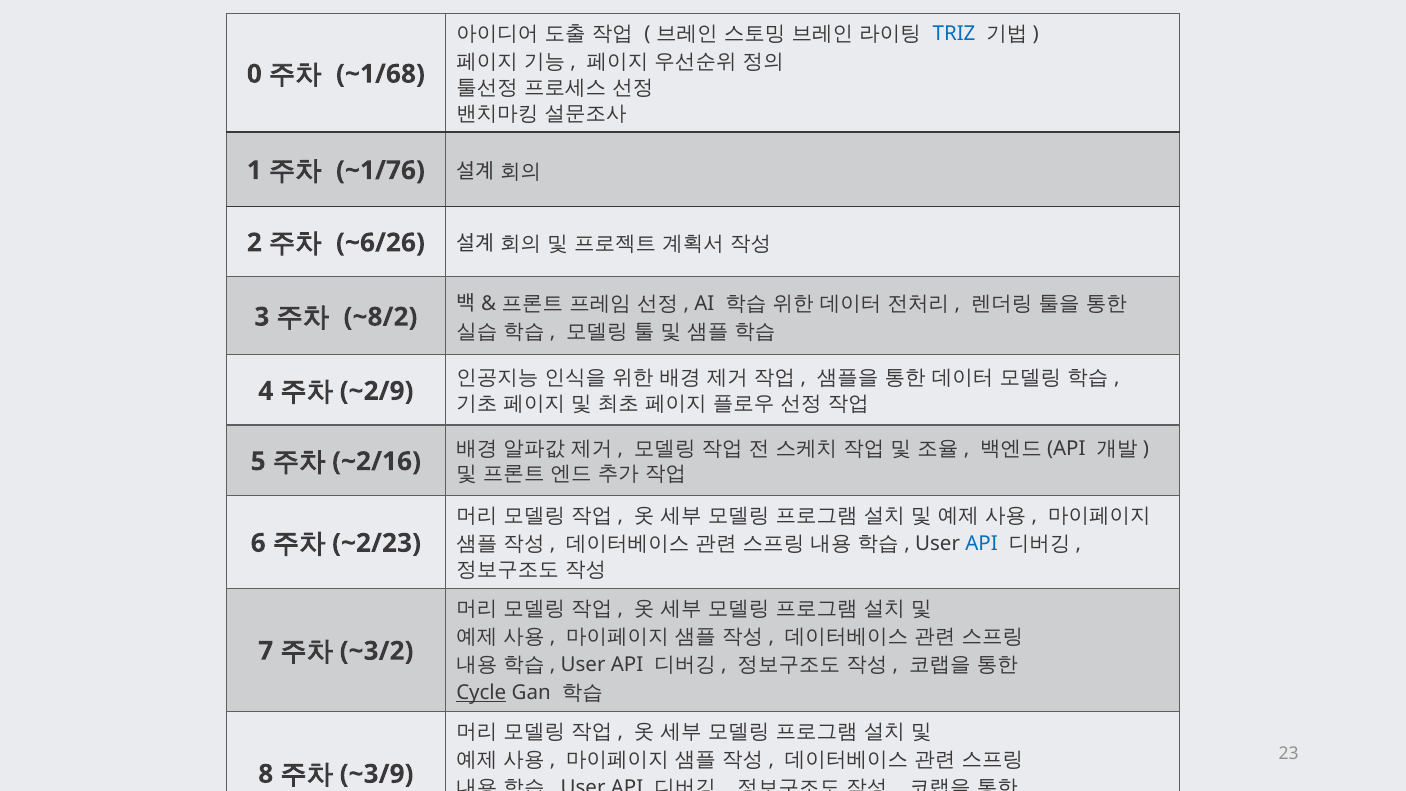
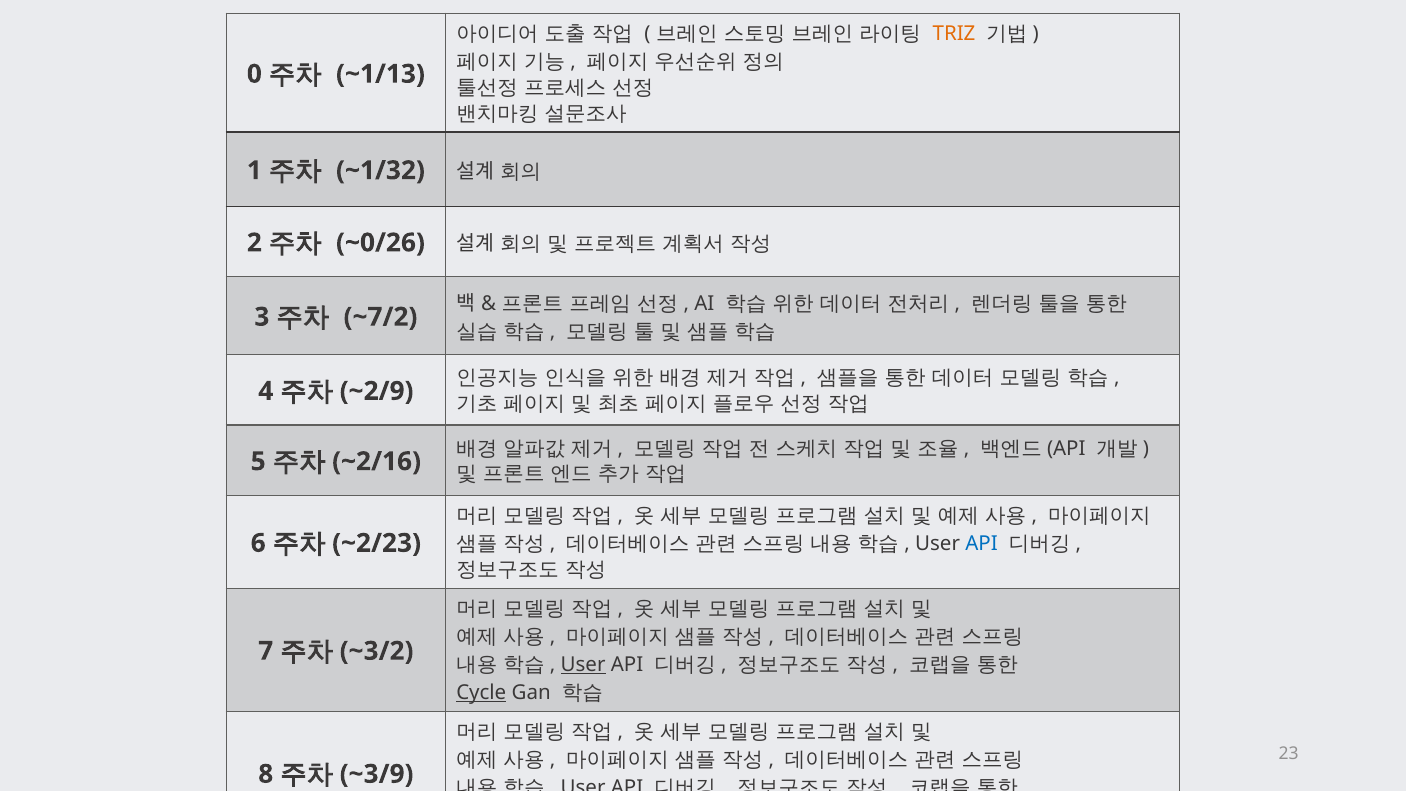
TRIZ colour: blue -> orange (954, 34)
~1/68: ~1/68 -> ~1/13 (380, 74)
~1/76: ~1/76 -> ~1/32 (380, 170)
~6/26: ~6/26 -> ~0/26 (380, 243)
~8/2: ~8/2 -> ~7/2 (380, 317)
User underline: none -> present (583, 665)
